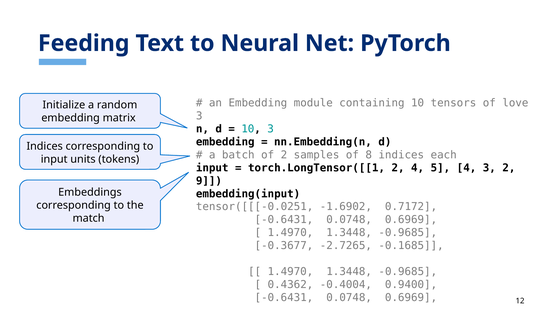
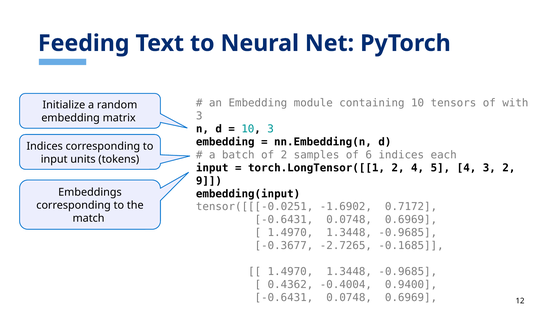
love: love -> with (515, 103)
8: 8 -> 6 (369, 155)
